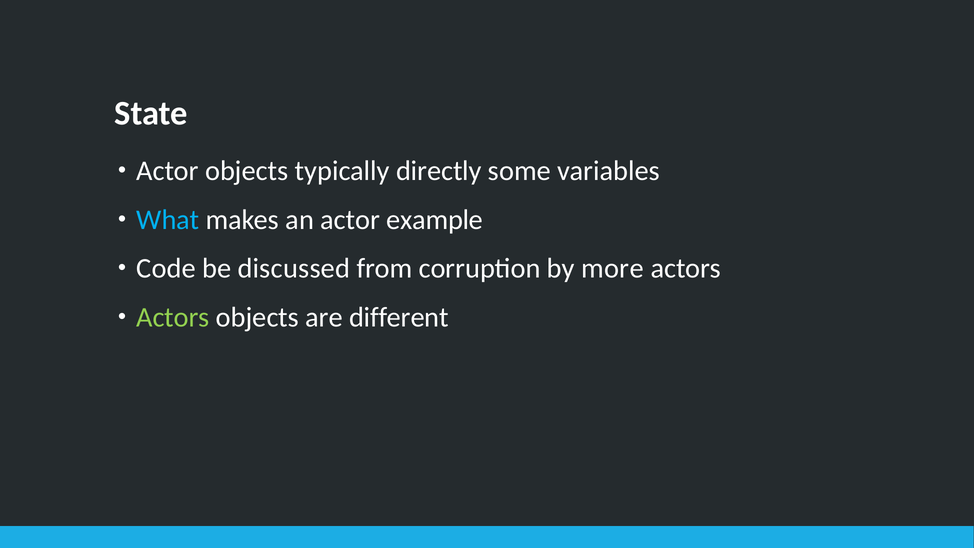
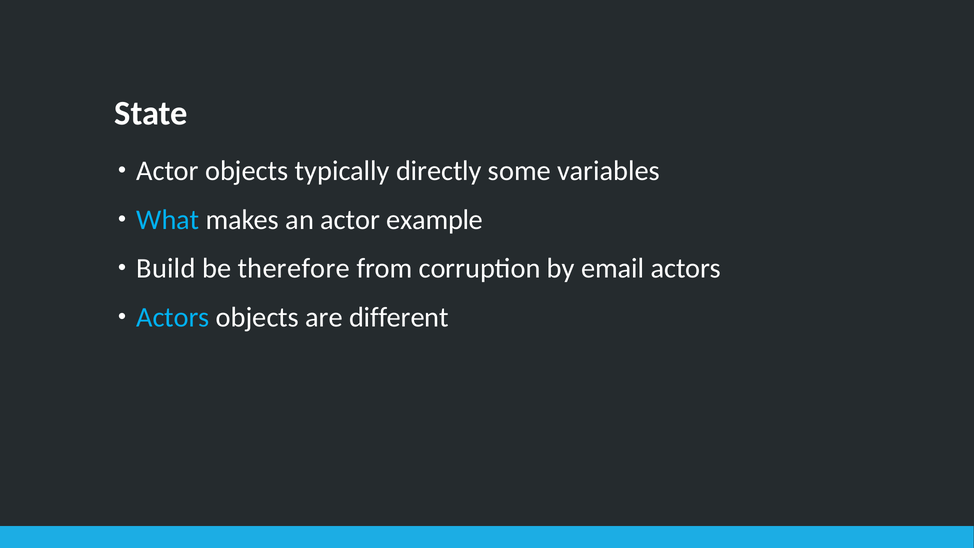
Code: Code -> Build (166, 268)
discussed: discussed -> therefore (294, 268)
more: more -> email (613, 268)
Actors colour: light green -> light blue (173, 317)
